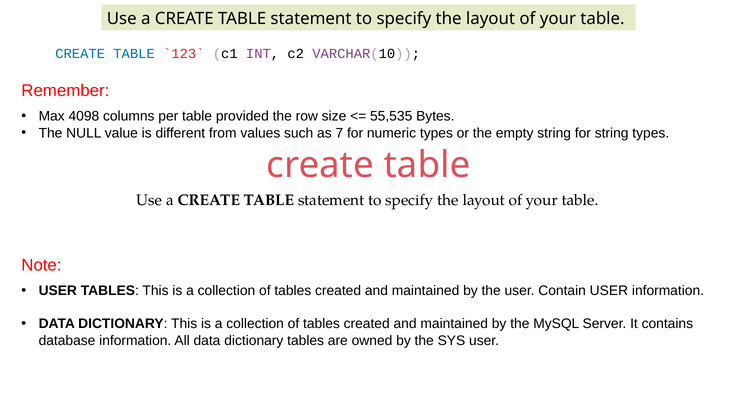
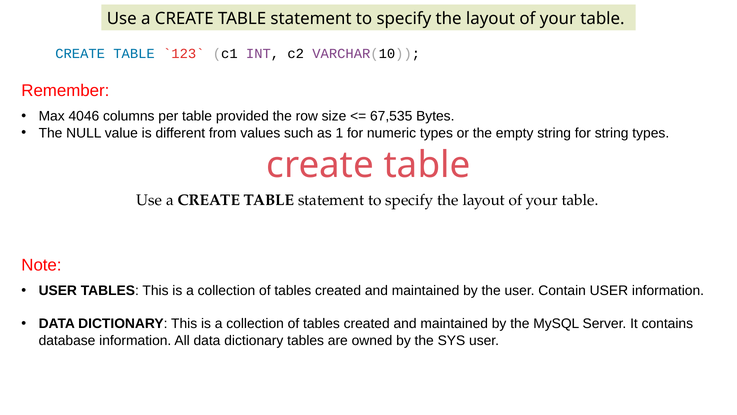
4098: 4098 -> 4046 (84, 116)
55,535: 55,535 -> 67,535 (391, 116)
7: 7 -> 1 (339, 133)
